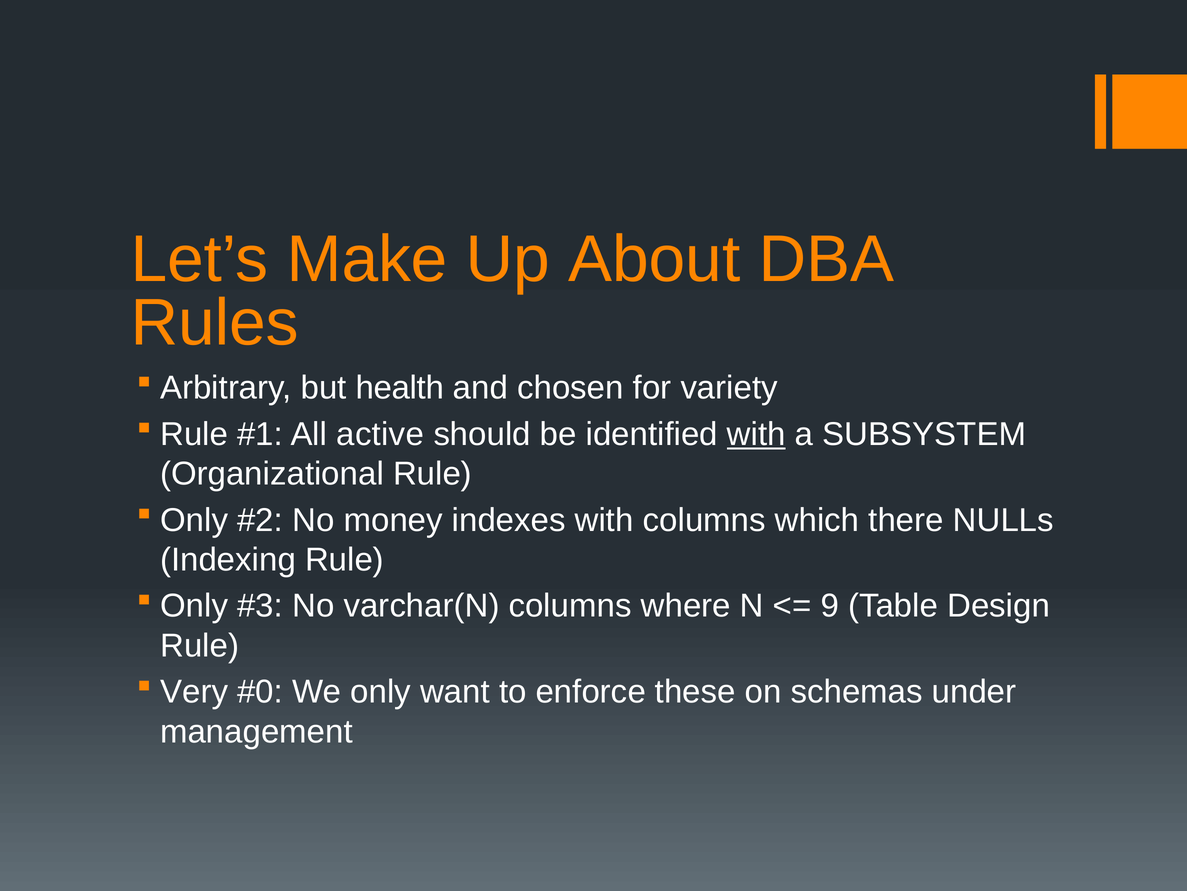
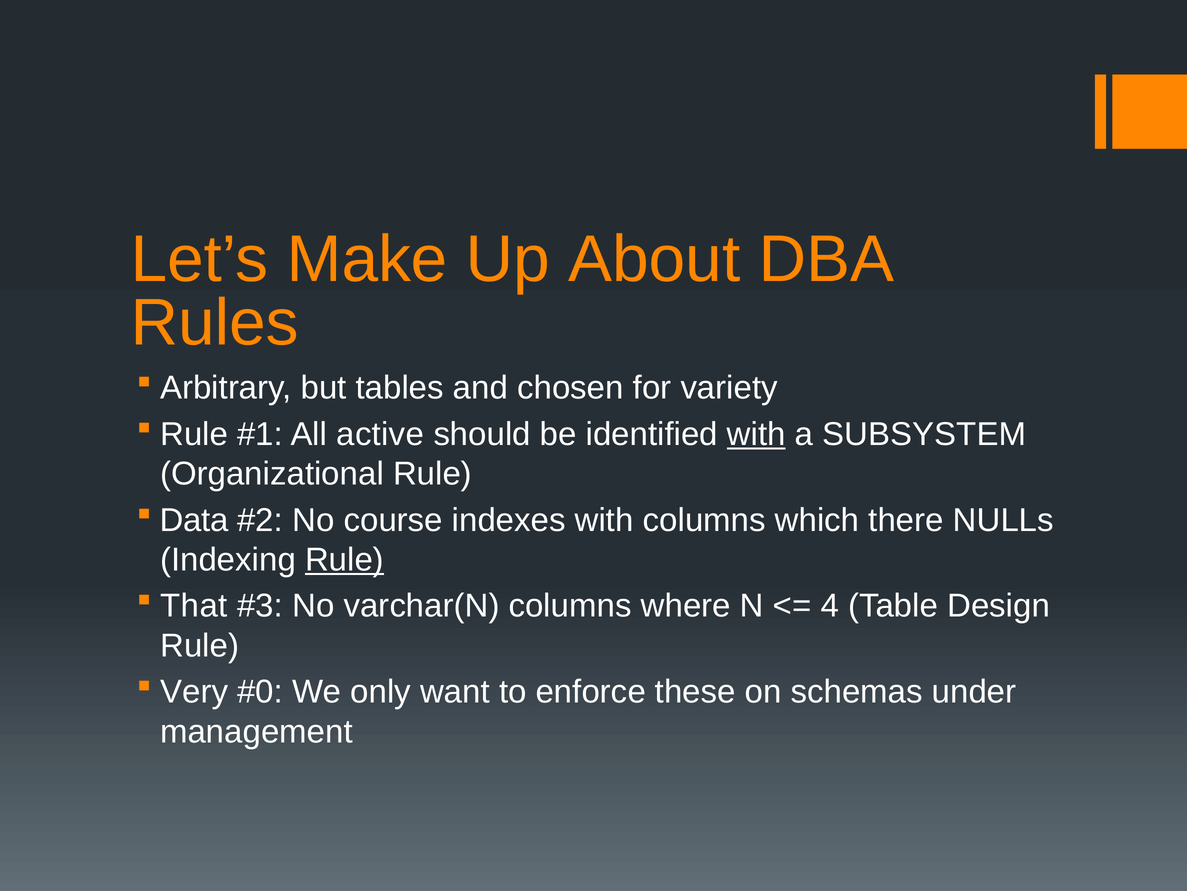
health: health -> tables (400, 388)
Only: Only -> Data (194, 520)
money: money -> course (393, 520)
Rule underline: none -> present (344, 559)
Only: Only -> That (194, 606)
9: 9 -> 4 (830, 606)
